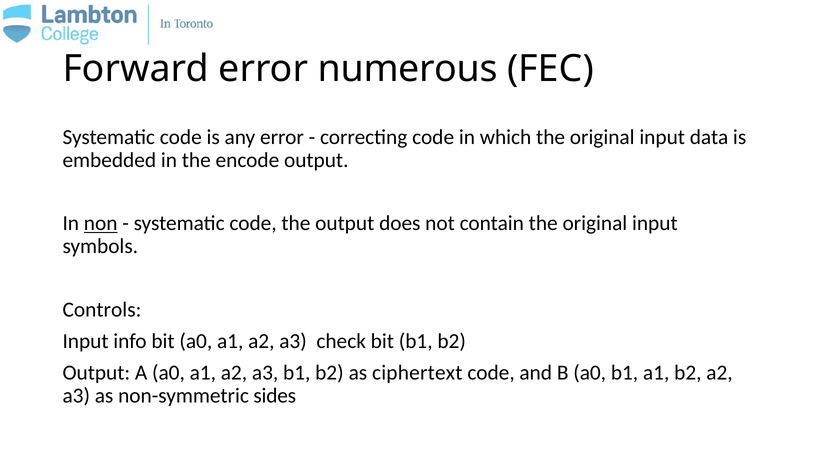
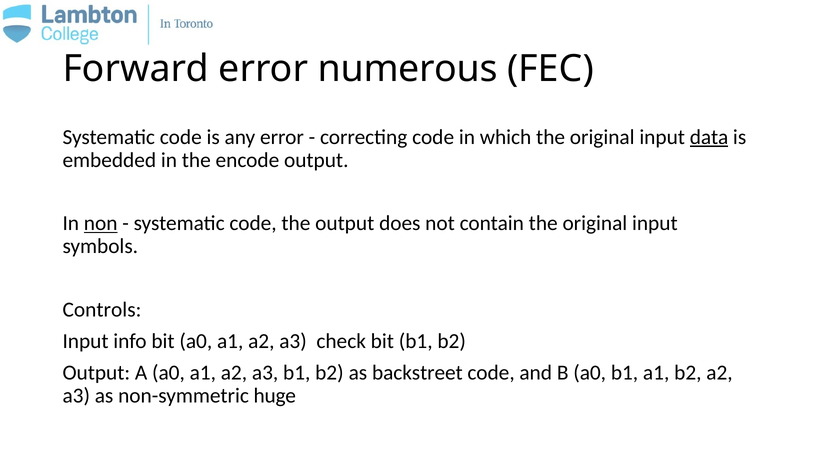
data underline: none -> present (709, 137)
ciphertext: ciphertext -> backstreet (417, 373)
sides: sides -> huge (275, 396)
